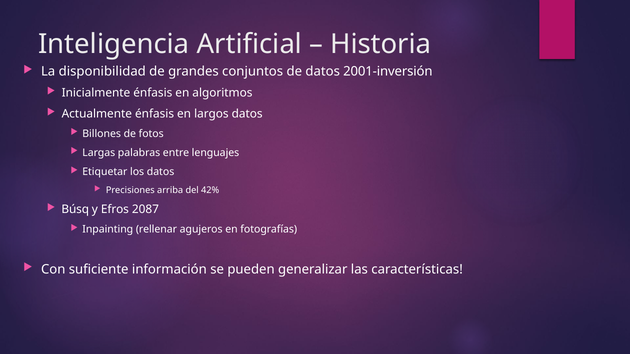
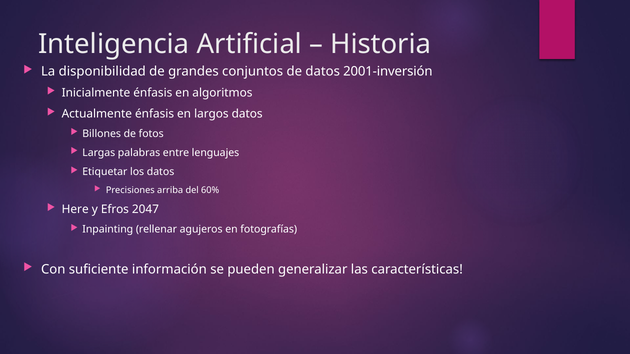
42%: 42% -> 60% (210, 190)
Búsq: Búsq -> Here (75, 210)
2087: 2087 -> 2047 (145, 210)
